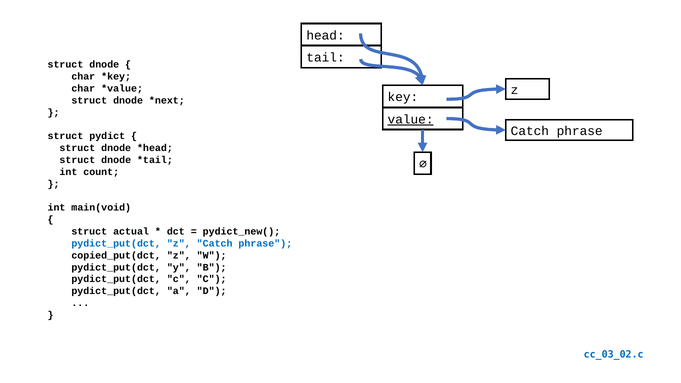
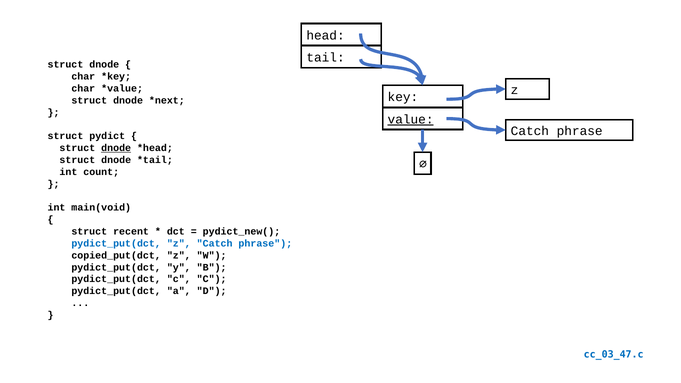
dnode underline: none -> present (116, 148)
actual: actual -> recent (131, 232)
cc_03_02.c: cc_03_02.c -> cc_03_47.c (614, 355)
